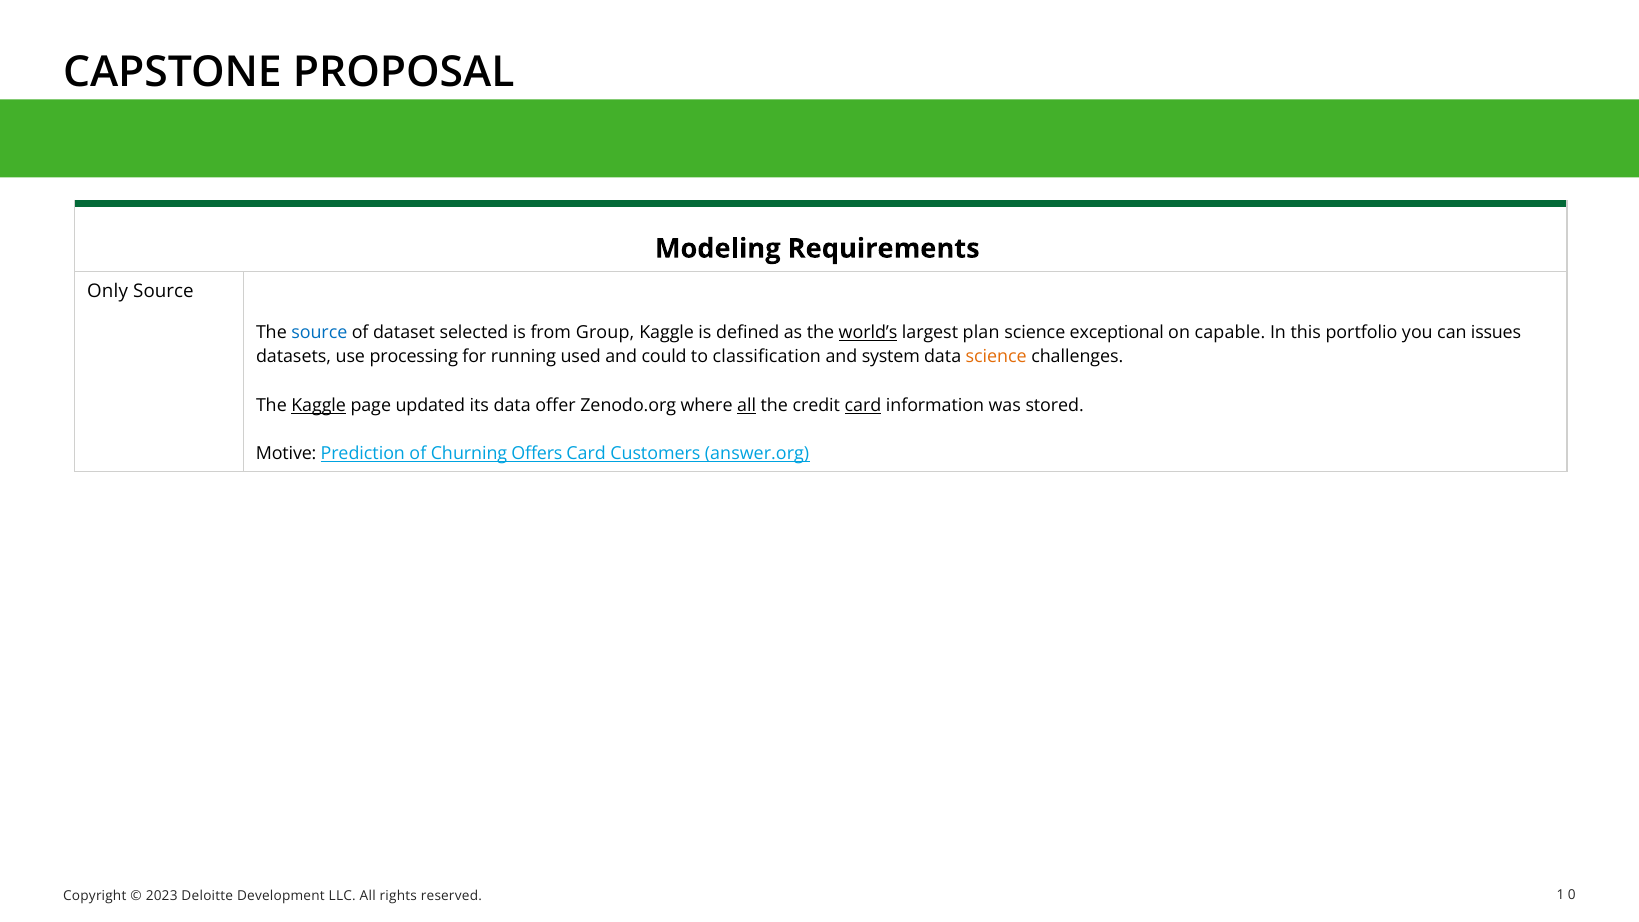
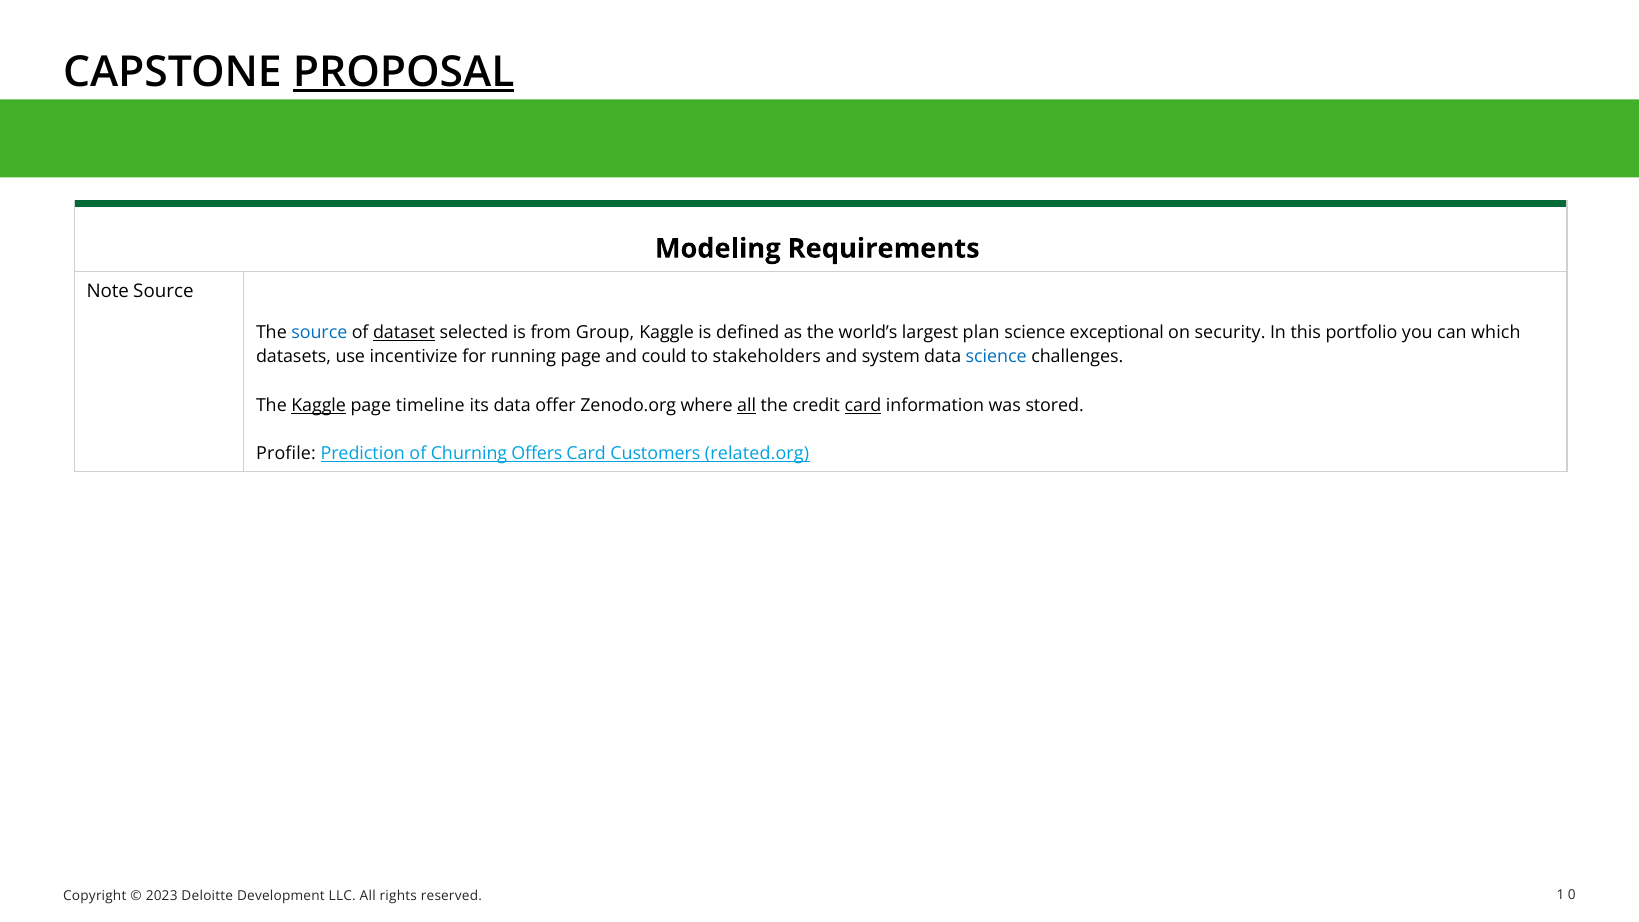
PROPOSAL underline: none -> present (404, 72)
Only: Only -> Note (108, 292)
dataset underline: none -> present (404, 333)
world’s underline: present -> none (868, 333)
capable: capable -> security (1230, 333)
issues: issues -> which (1496, 333)
processing: processing -> incentivize (414, 357)
running used: used -> page (581, 357)
classification: classification -> stakeholders (767, 357)
science colour: orange -> blue (996, 357)
updated: updated -> timeline (430, 405)
Motive: Motive -> Profile (286, 454)
answer.org: answer.org -> related.org (757, 454)
